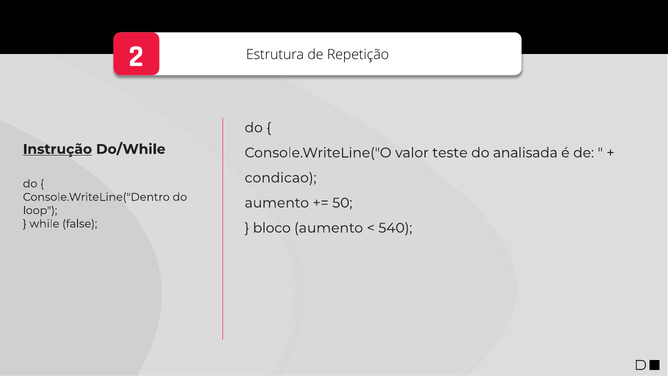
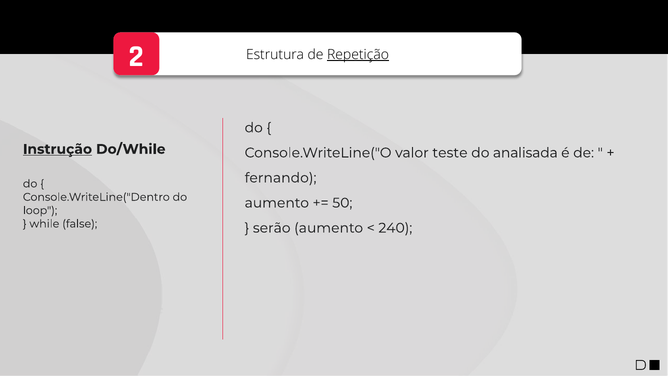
Repetição underline: none -> present (358, 54)
condicao: condicao -> fernando (281, 178)
bloco: bloco -> serão (272, 228)
540: 540 -> 240 (395, 228)
